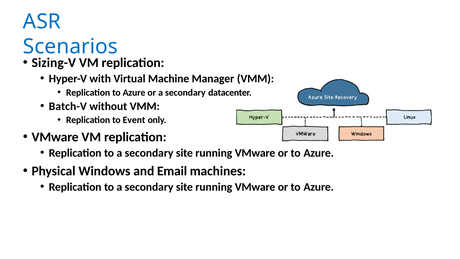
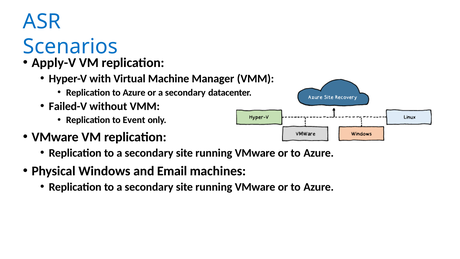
Sizing-V: Sizing-V -> Apply-V (54, 63)
Batch-V: Batch-V -> Failed-V (68, 106)
